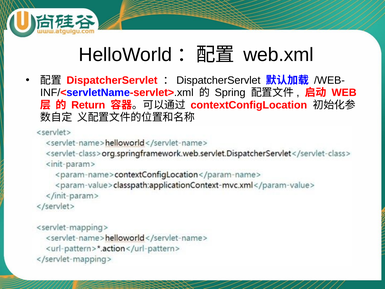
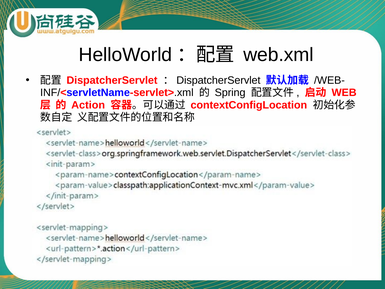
Return: Return -> Action (88, 105)
